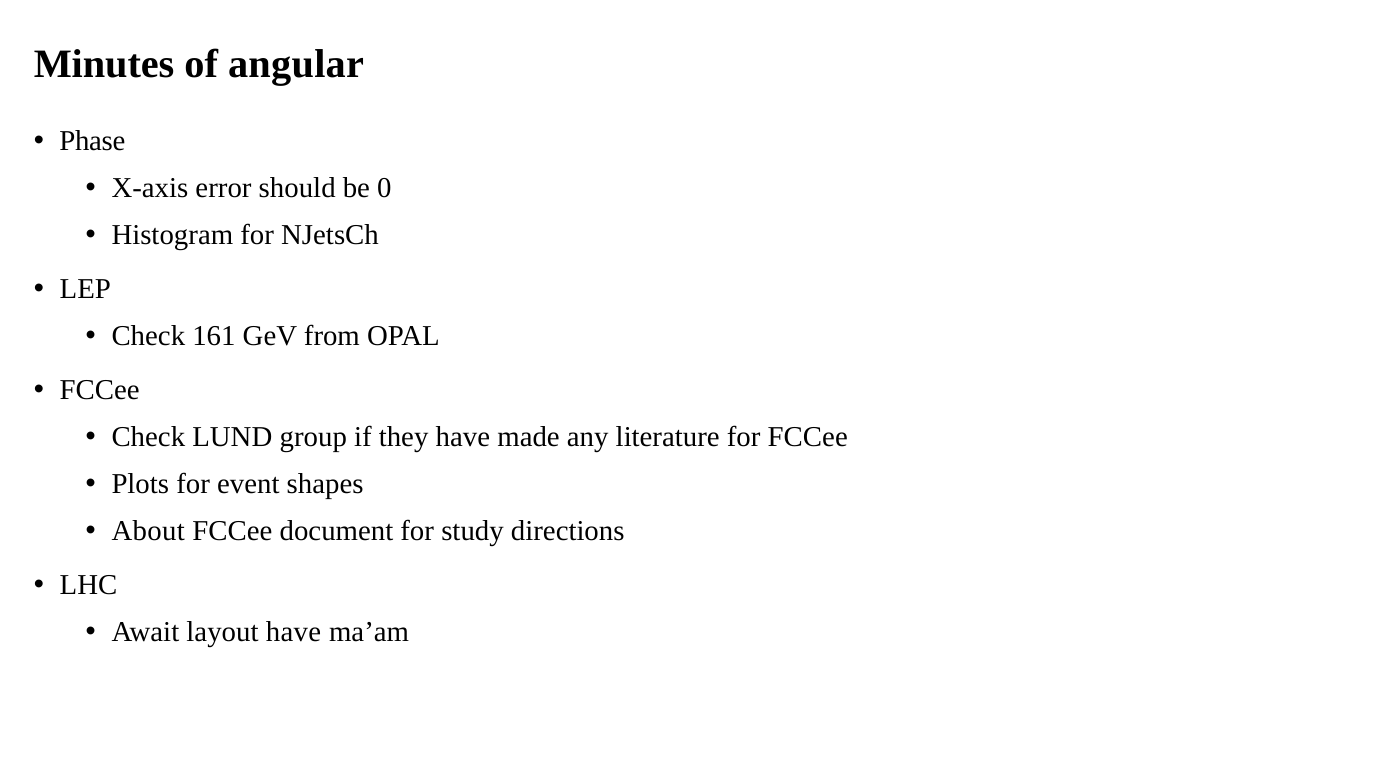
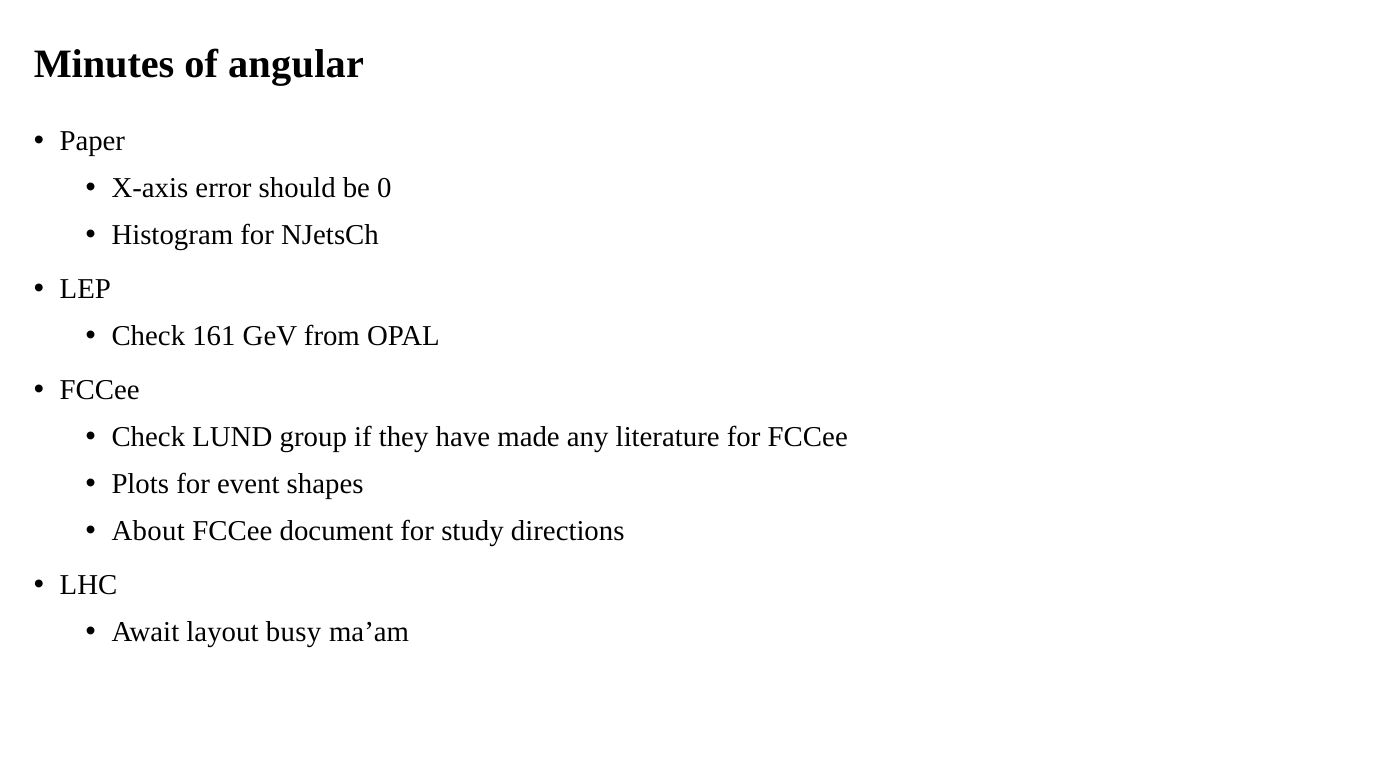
Phase: Phase -> Paper (92, 141)
layout have: have -> busy (294, 633)
